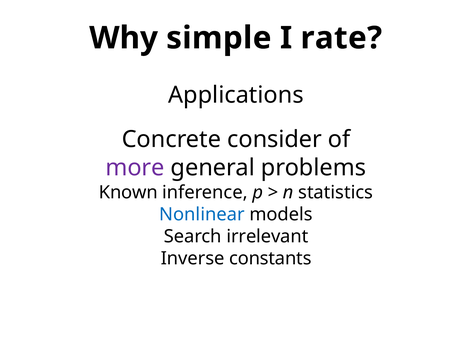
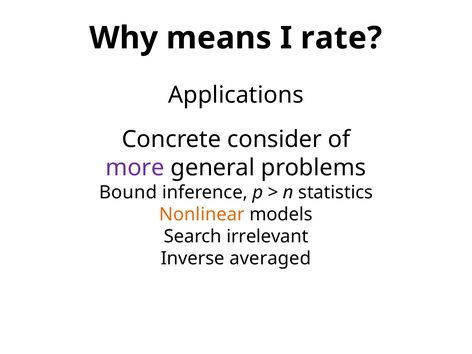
simple: simple -> means (219, 38)
Known: Known -> Bound (128, 192)
Nonlinear colour: blue -> orange (202, 214)
constants: constants -> averaged (270, 258)
